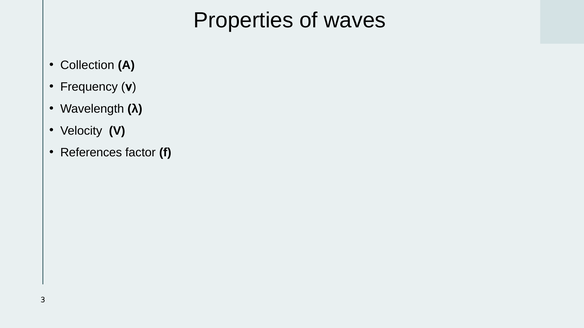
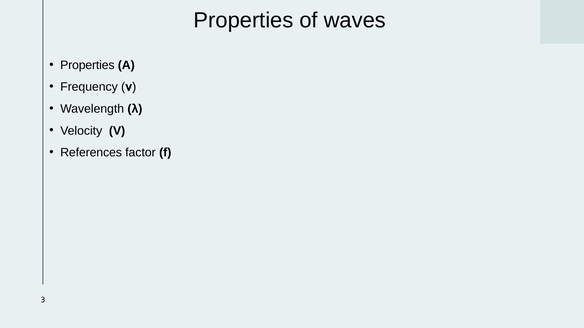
Collection: Collection -> Properties (87, 65)
